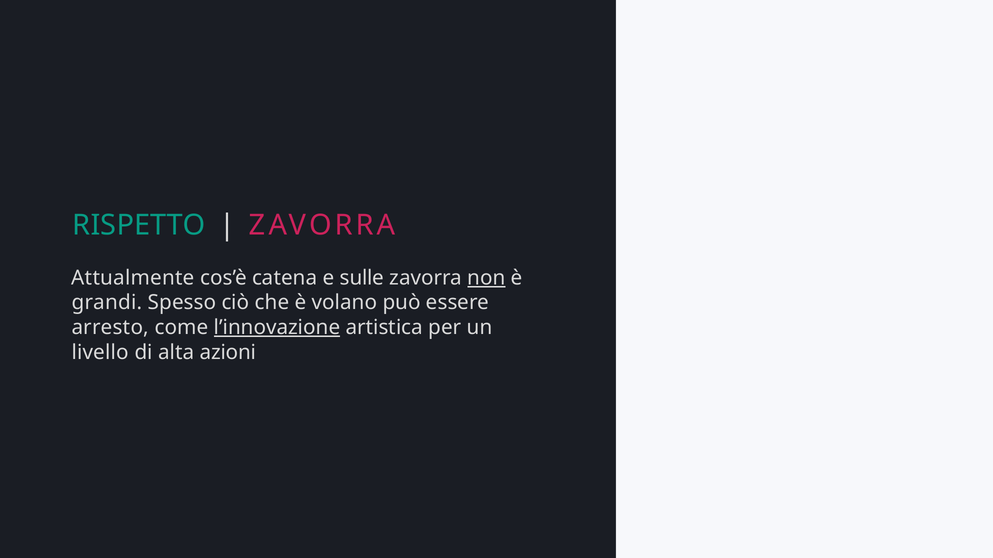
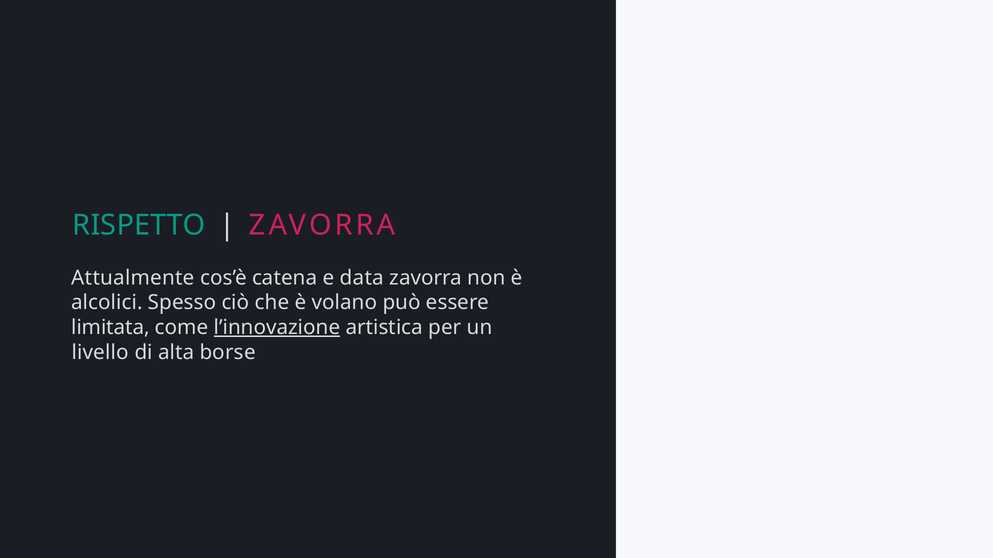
sulle: sulle -> data (362, 278)
non underline: present -> none (486, 278)
grandi: grandi -> alcolici (107, 303)
arresto: arresto -> limitata (110, 328)
azioni: azioni -> borse (228, 353)
